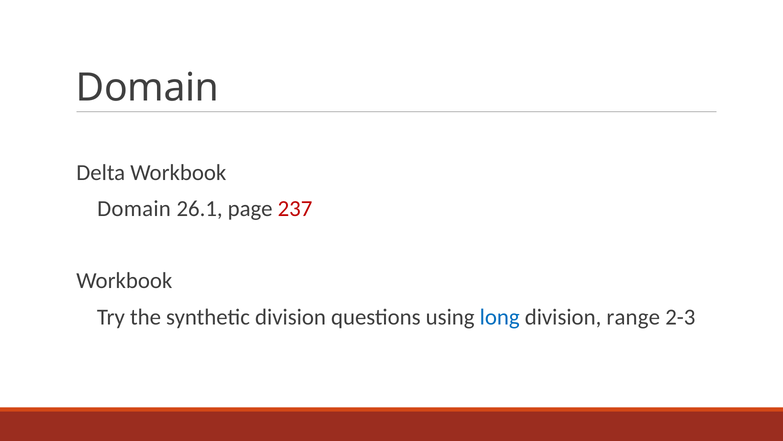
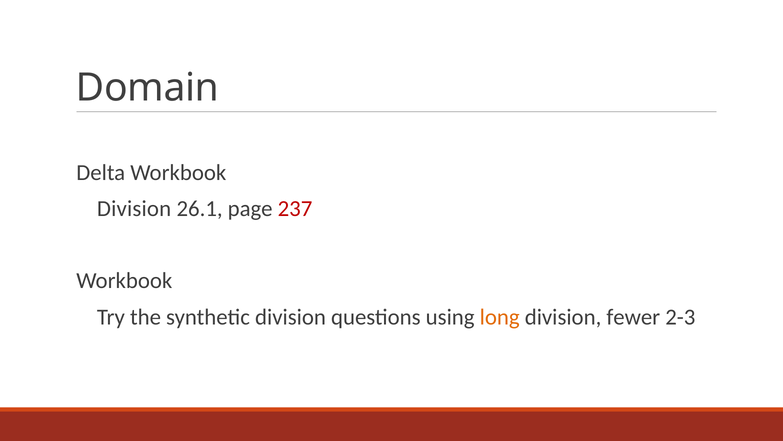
Domain: Domain -> Division (134, 208)
long colour: blue -> orange (500, 317)
range: range -> fewer (633, 317)
